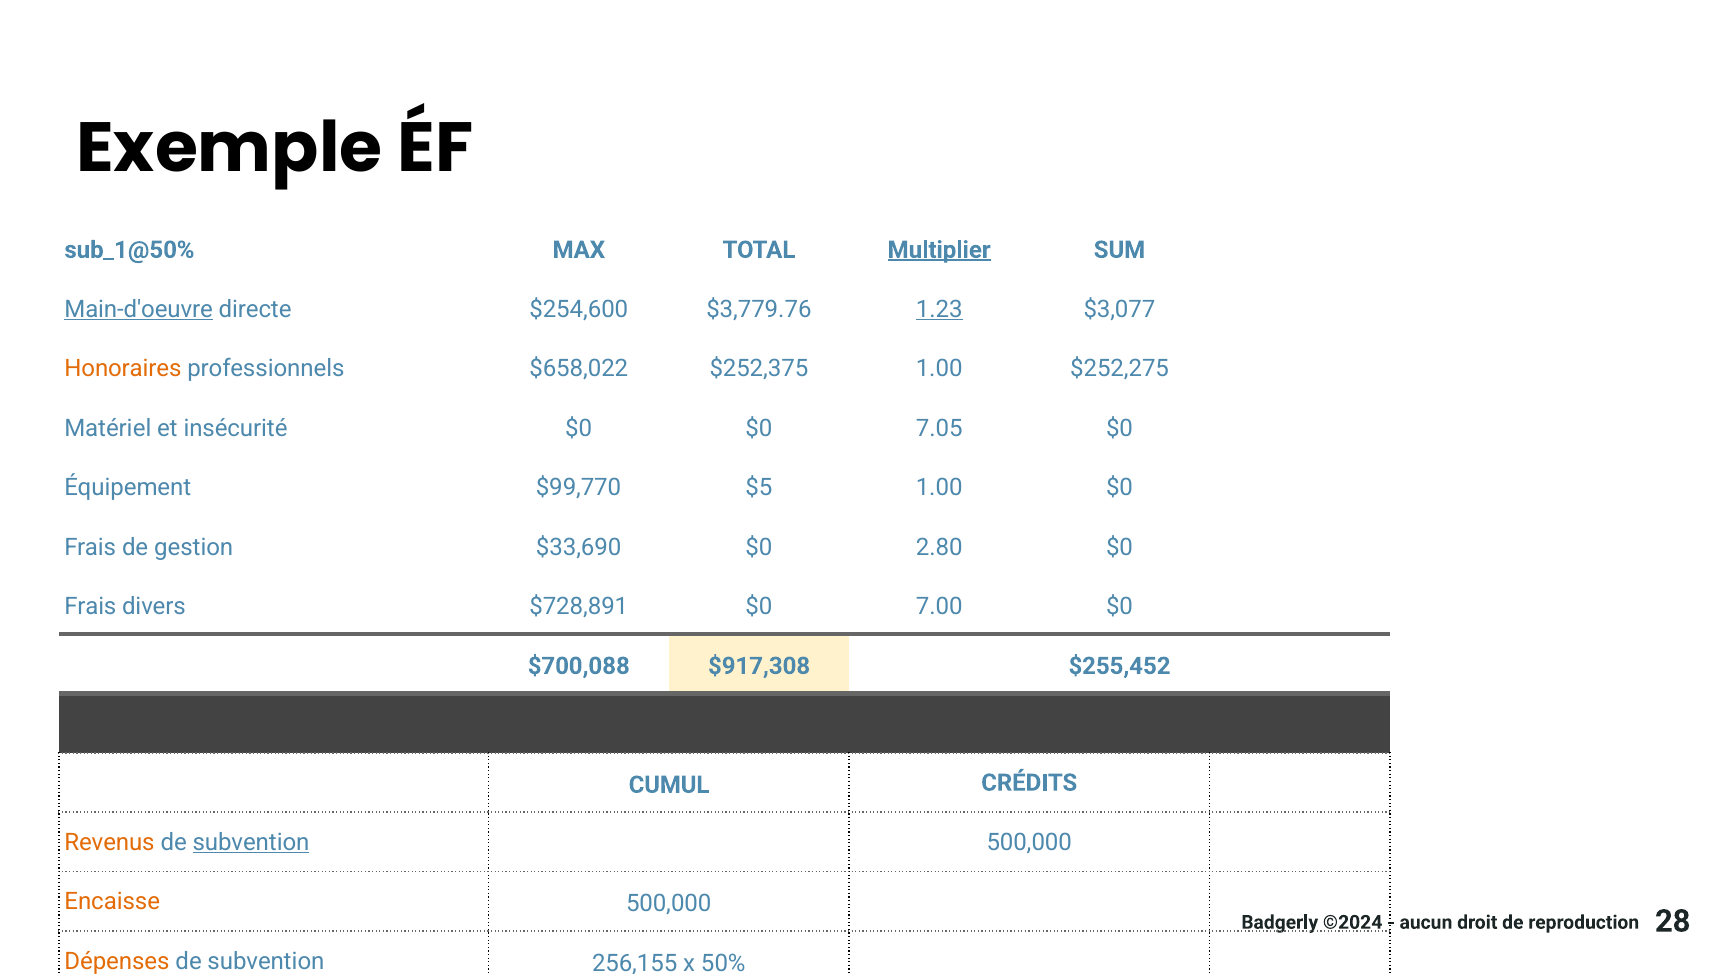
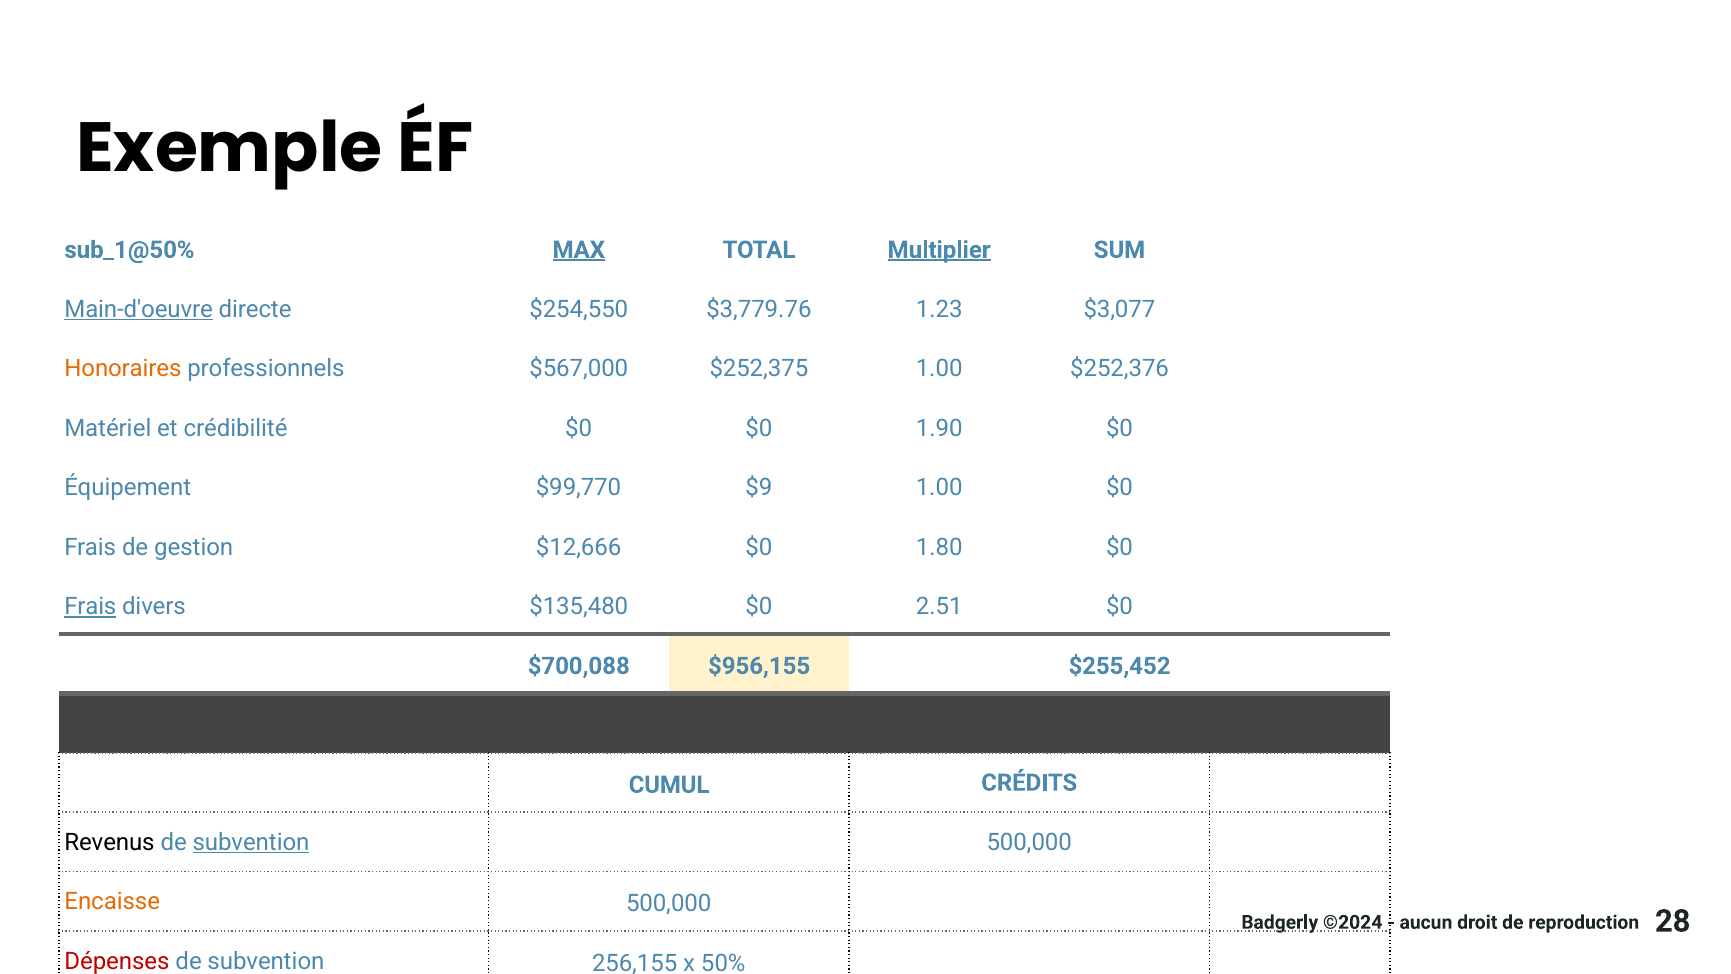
MAX underline: none -> present (579, 250)
$254,600: $254,600 -> $254,550 (579, 309)
1.23 underline: present -> none (939, 309)
$658,022: $658,022 -> $567,000 (579, 369)
$252,275: $252,275 -> $252,376 (1120, 369)
insécurité: insécurité -> crédibilité (236, 428)
7.05: 7.05 -> 1.90 (939, 428)
$5: $5 -> $9 (759, 488)
$33,690: $33,690 -> $12,666 (579, 547)
2.80: 2.80 -> 1.80 (939, 547)
Frais underline: none -> present (90, 606)
$728,891: $728,891 -> $135,480 (579, 606)
7.00: 7.00 -> 2.51 (939, 606)
$917,308: $917,308 -> $956,155 (759, 666)
Revenus colour: orange -> black (109, 842)
Dépenses colour: orange -> red (117, 961)
